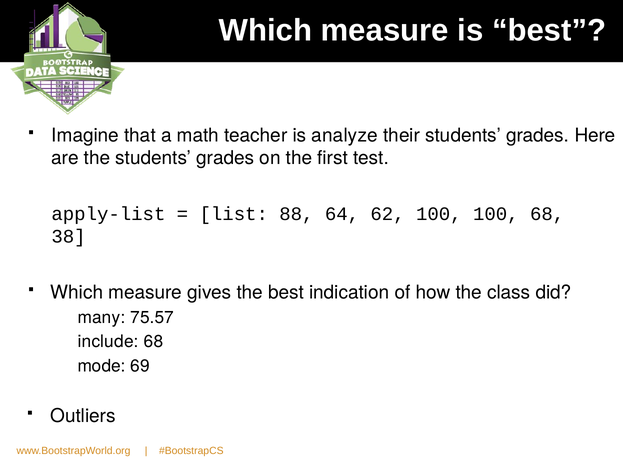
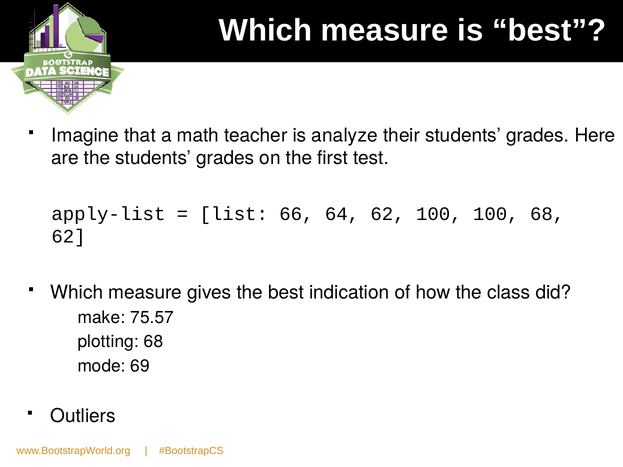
88: 88 -> 66 (296, 214)
38: 38 -> 62 (69, 237)
many: many -> make (101, 318)
include: include -> plotting (108, 342)
